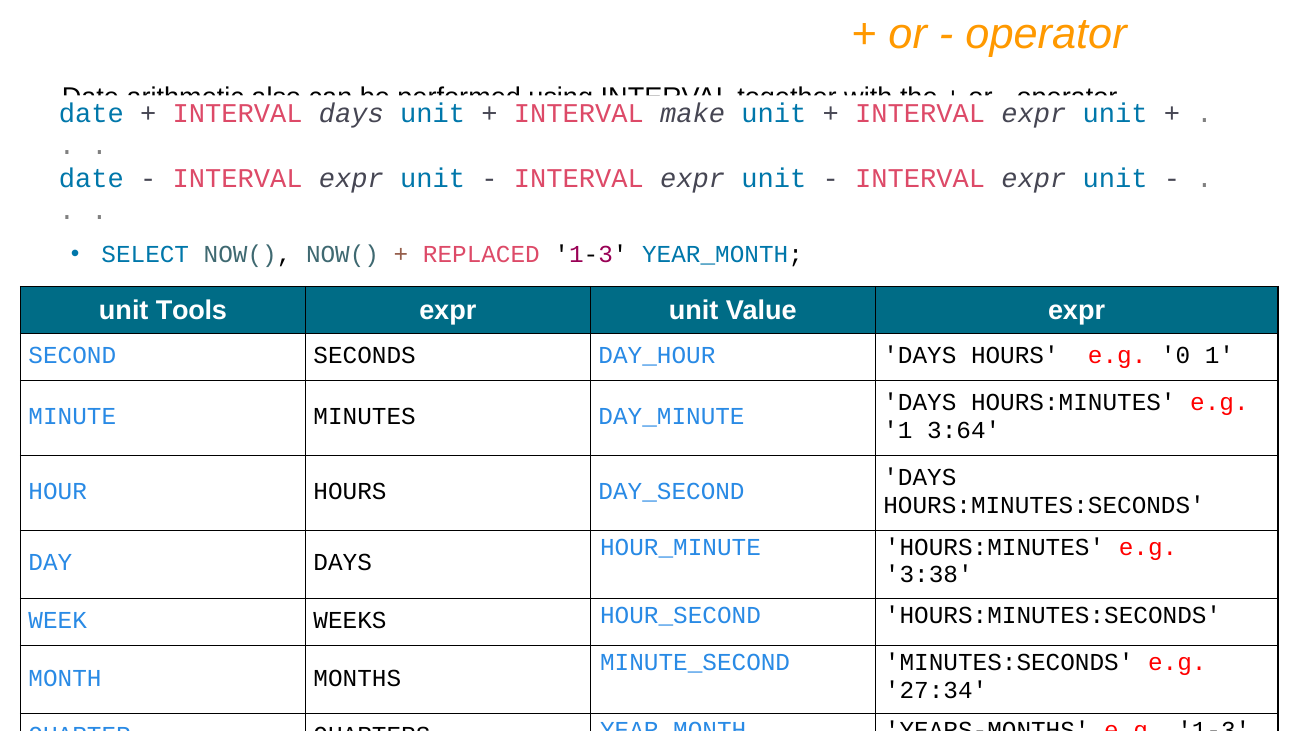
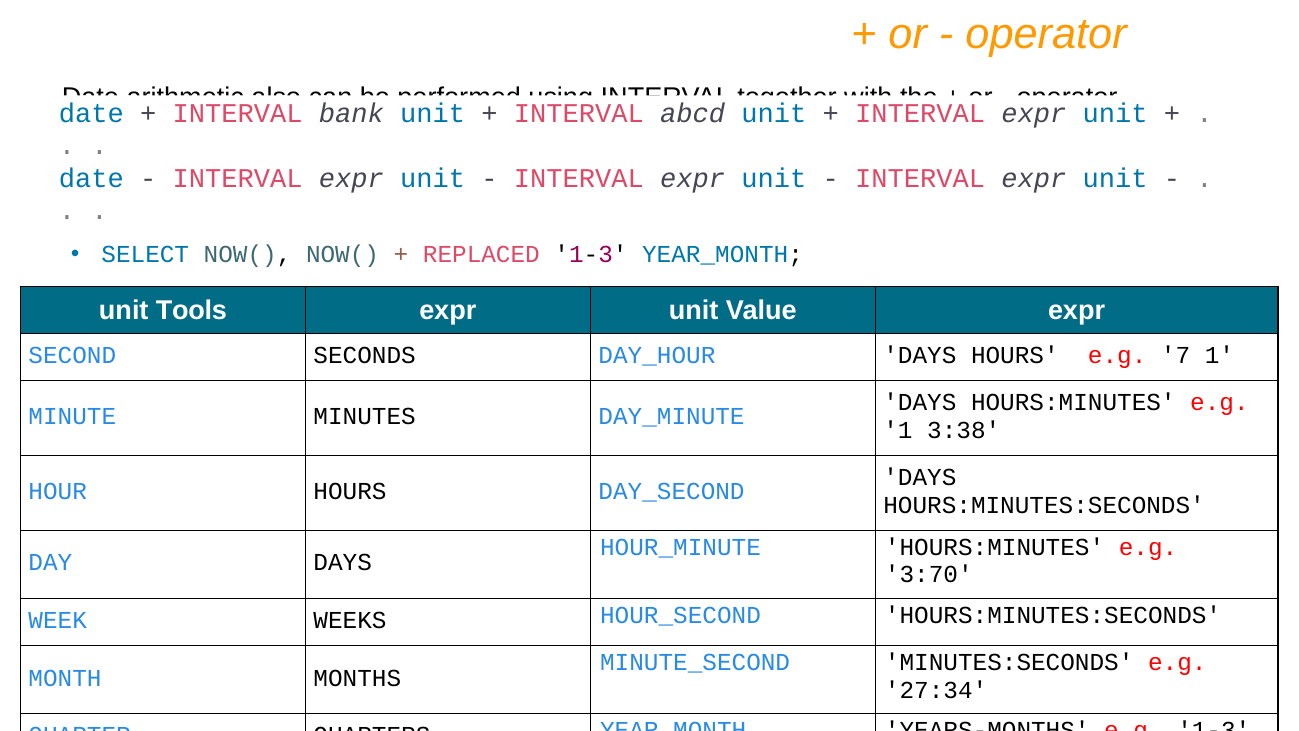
INTERVAL days: days -> bank (351, 113)
make: make -> abcd (693, 113)
0: 0 -> 7 (1176, 355)
3:64: 3:64 -> 3:38 (964, 430)
3:38: 3:38 -> 3:70 (929, 575)
